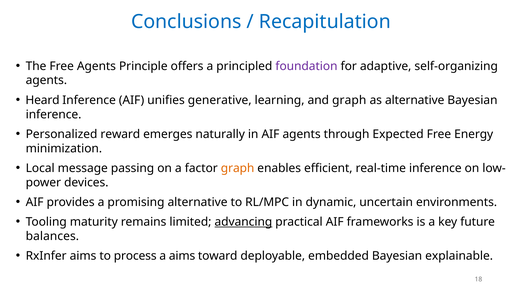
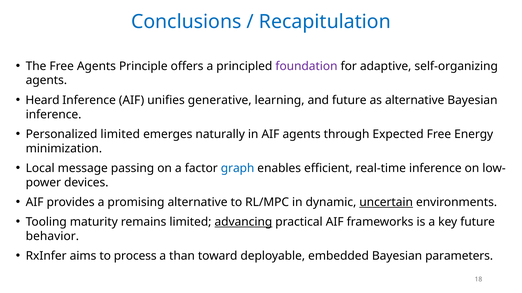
and graph: graph -> future (349, 100)
Personalized reward: reward -> limited (120, 134)
graph colour: orange -> blue (238, 169)
uncertain underline: none -> present (386, 203)
balances: balances -> behavior (52, 237)
a aims: aims -> than (182, 257)
explainable: explainable -> parameters (459, 257)
